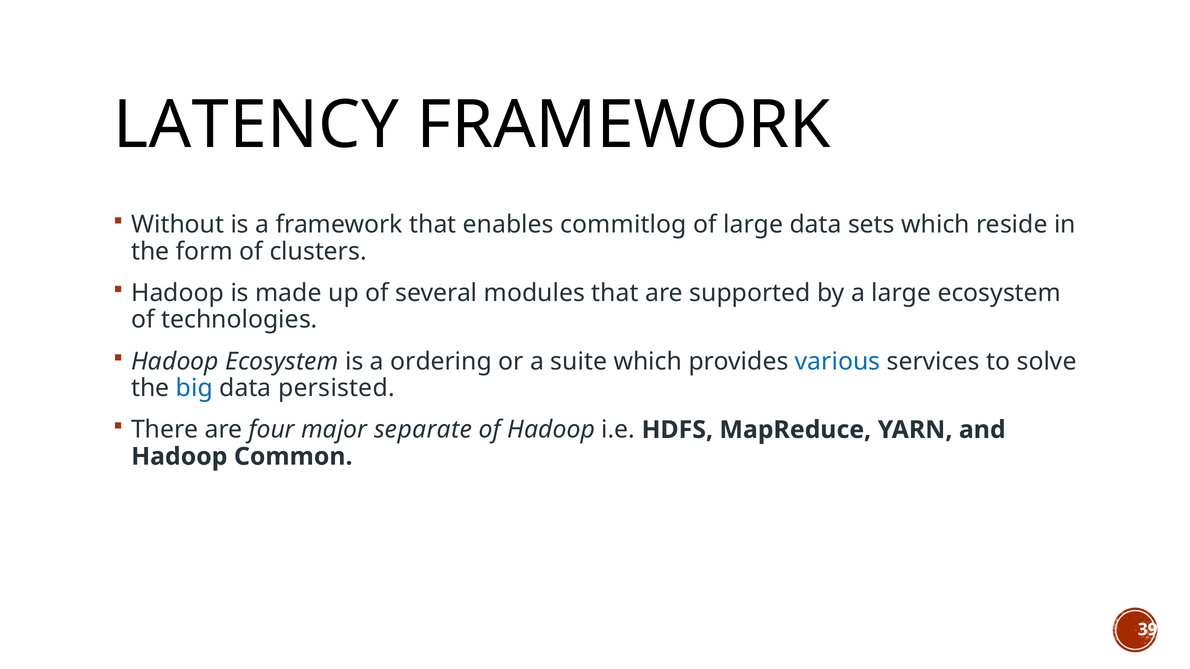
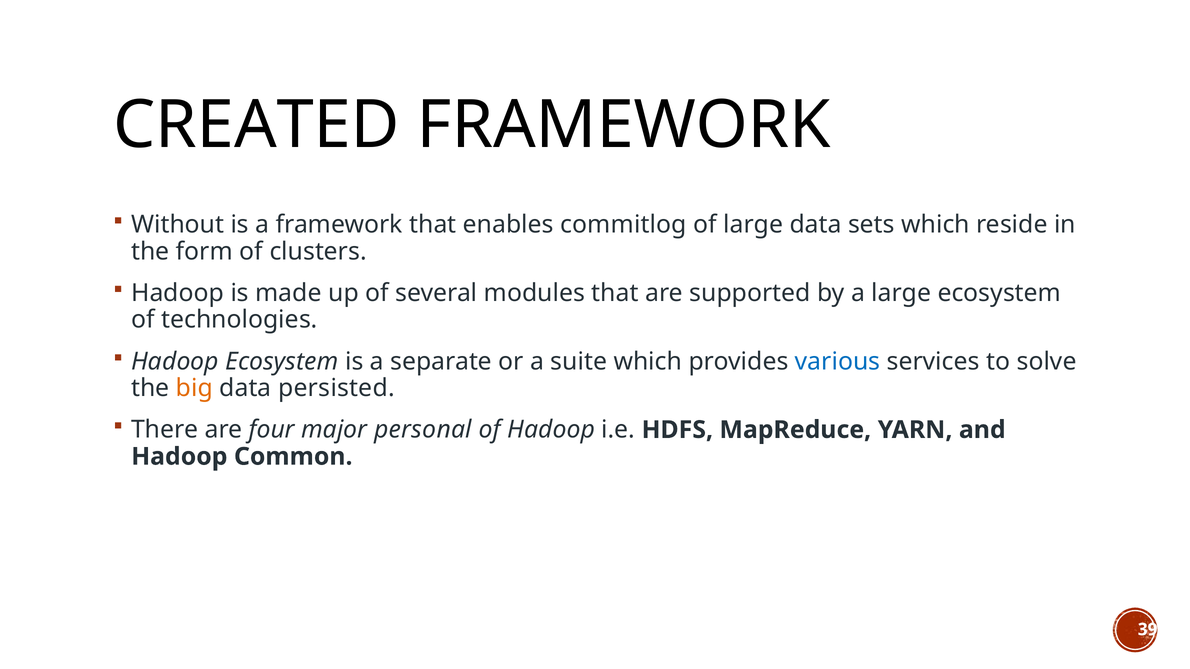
LATENCY: LATENCY -> CREATED (256, 125)
ordering: ordering -> separate (441, 362)
big colour: blue -> orange (194, 388)
separate: separate -> personal (423, 430)
